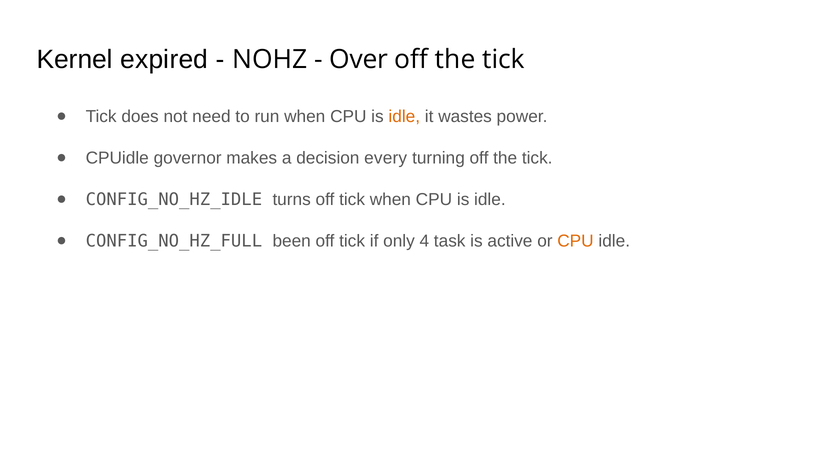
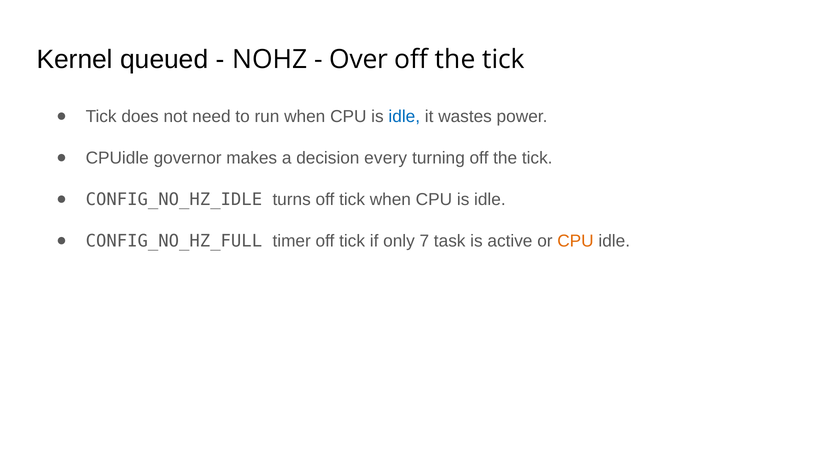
expired: expired -> queued (164, 59)
idle colour: orange -> blue (404, 117)
been: been -> timer (292, 241)
4: 4 -> 7 (424, 241)
